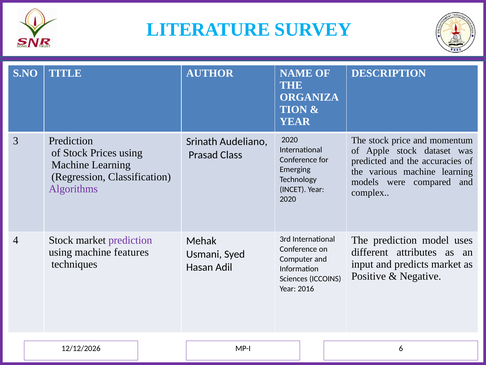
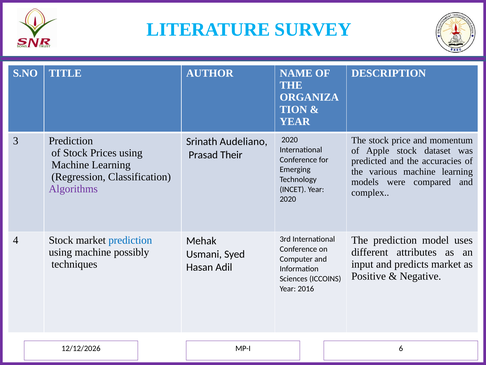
Class: Class -> Their (231, 155)
prediction colour: purple -> blue (130, 240)
features: features -> possibly (132, 252)
